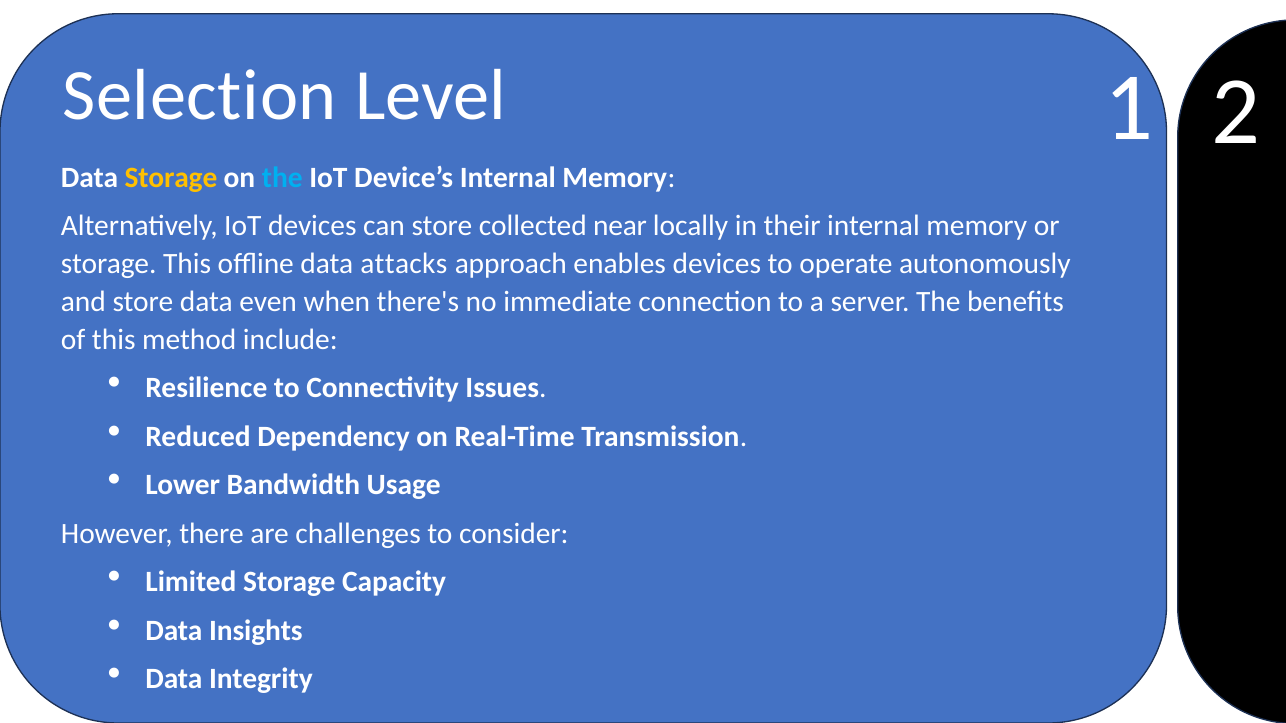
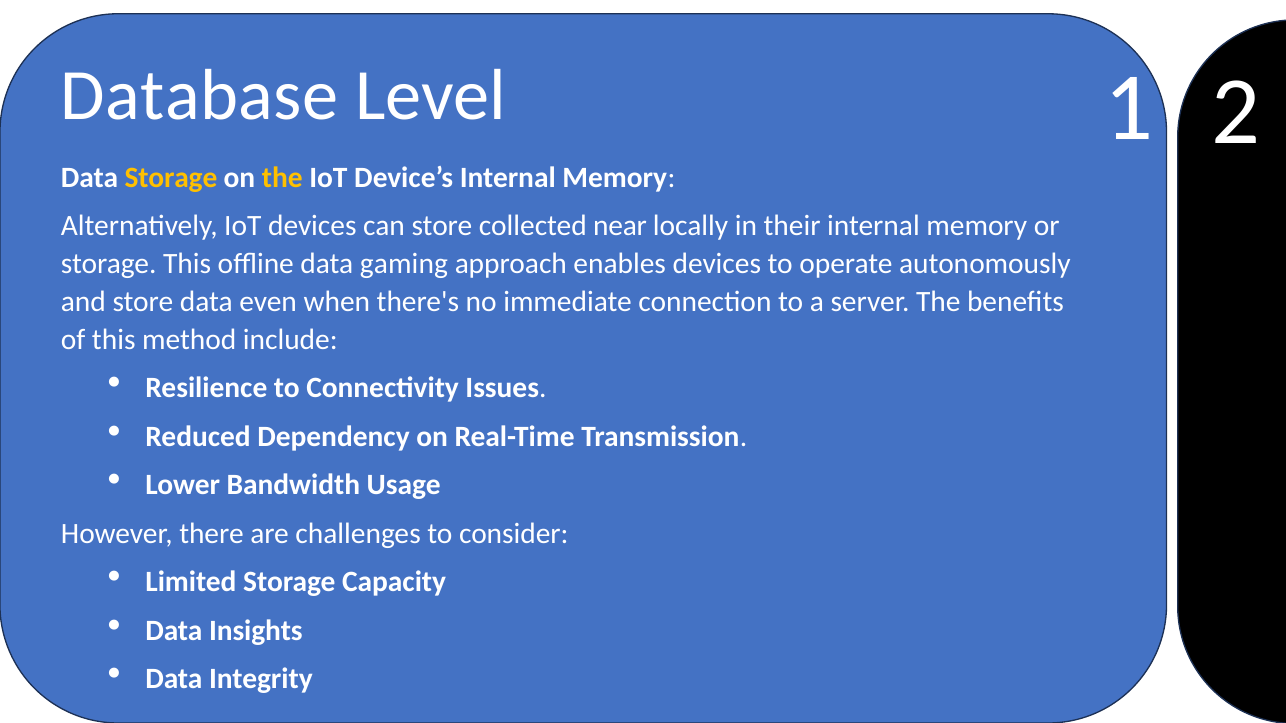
Selection: Selection -> Database (200, 96)
the colour: light blue -> yellow (282, 178)
attacks: attacks -> gaming (404, 264)
